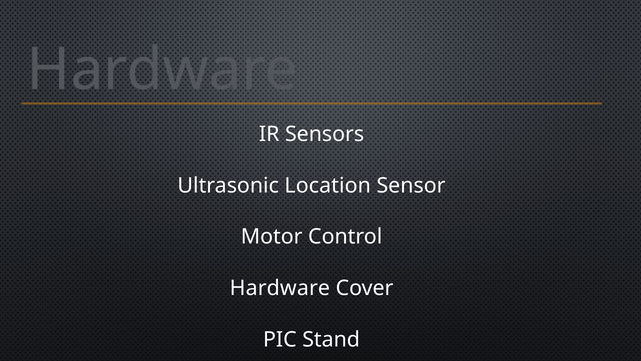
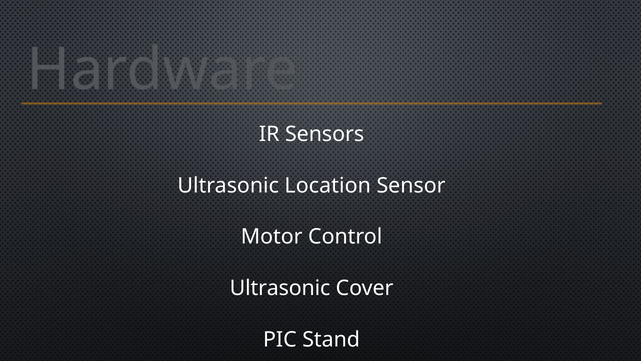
Hardware: Hardware -> Ultrasonic (280, 288)
